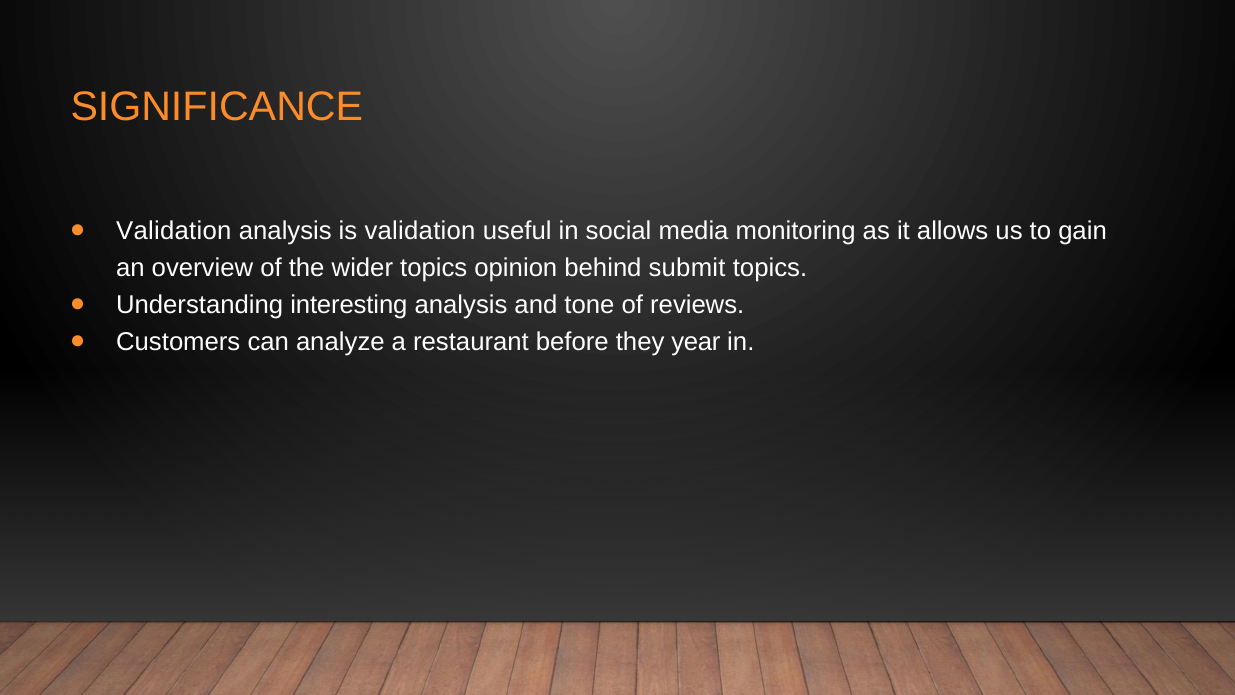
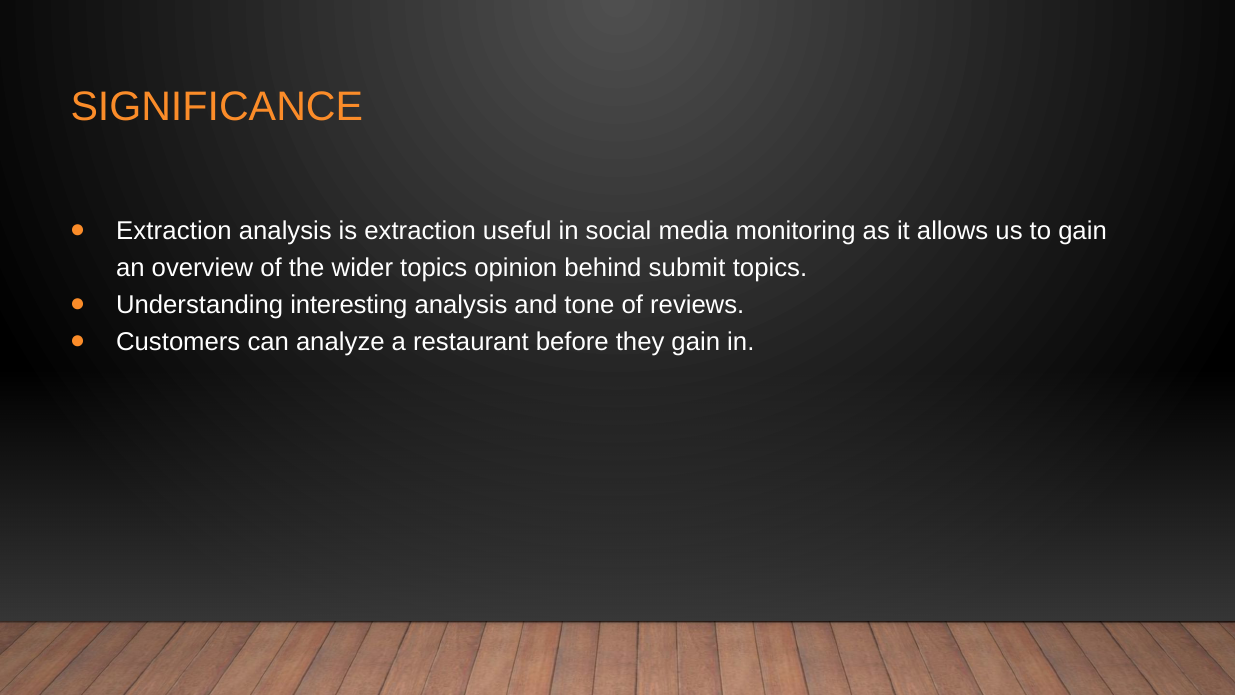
Validation: Validation -> Extraction (174, 231)
is validation: validation -> extraction (420, 231)
they year: year -> gain (696, 342)
